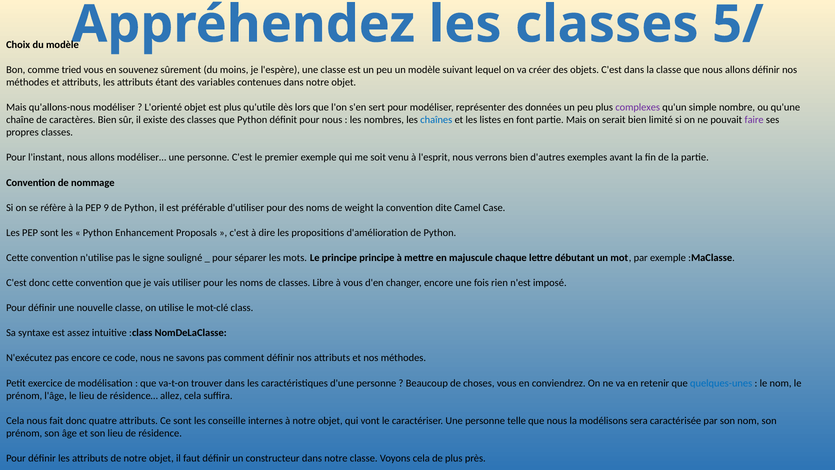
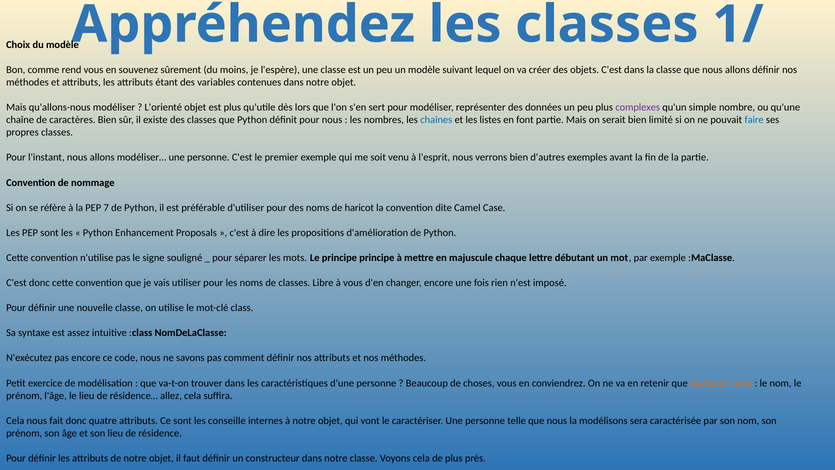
5/: 5/ -> 1/ (738, 24)
tried: tried -> rend (72, 70)
faire colour: purple -> blue (754, 120)
9: 9 -> 7 (106, 207)
weight: weight -> haricot (359, 207)
quelques-unes colour: blue -> orange (721, 383)
